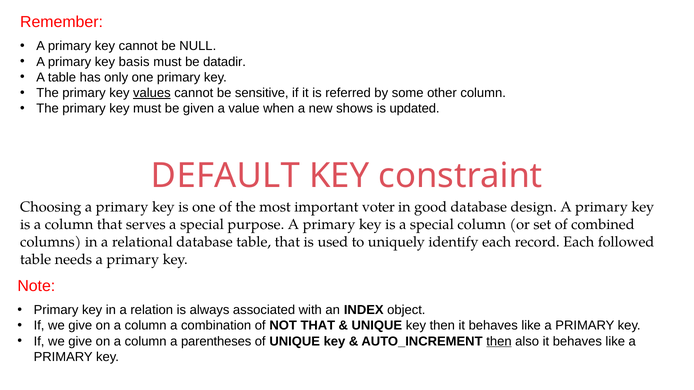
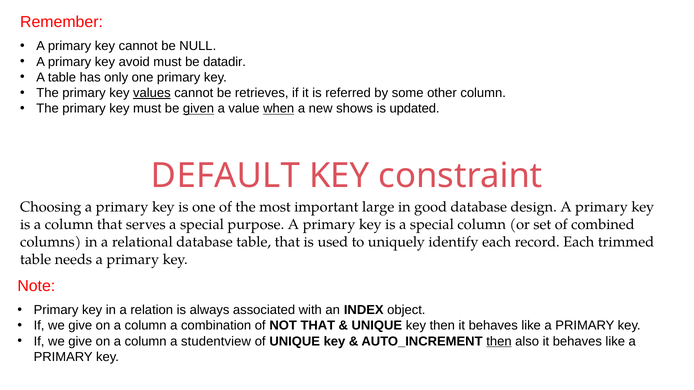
basis: basis -> avoid (134, 62)
sensitive: sensitive -> retrieves (262, 93)
given underline: none -> present (199, 109)
when underline: none -> present (279, 109)
voter: voter -> large (378, 207)
followed: followed -> trimmed (626, 242)
parentheses: parentheses -> studentview (216, 342)
